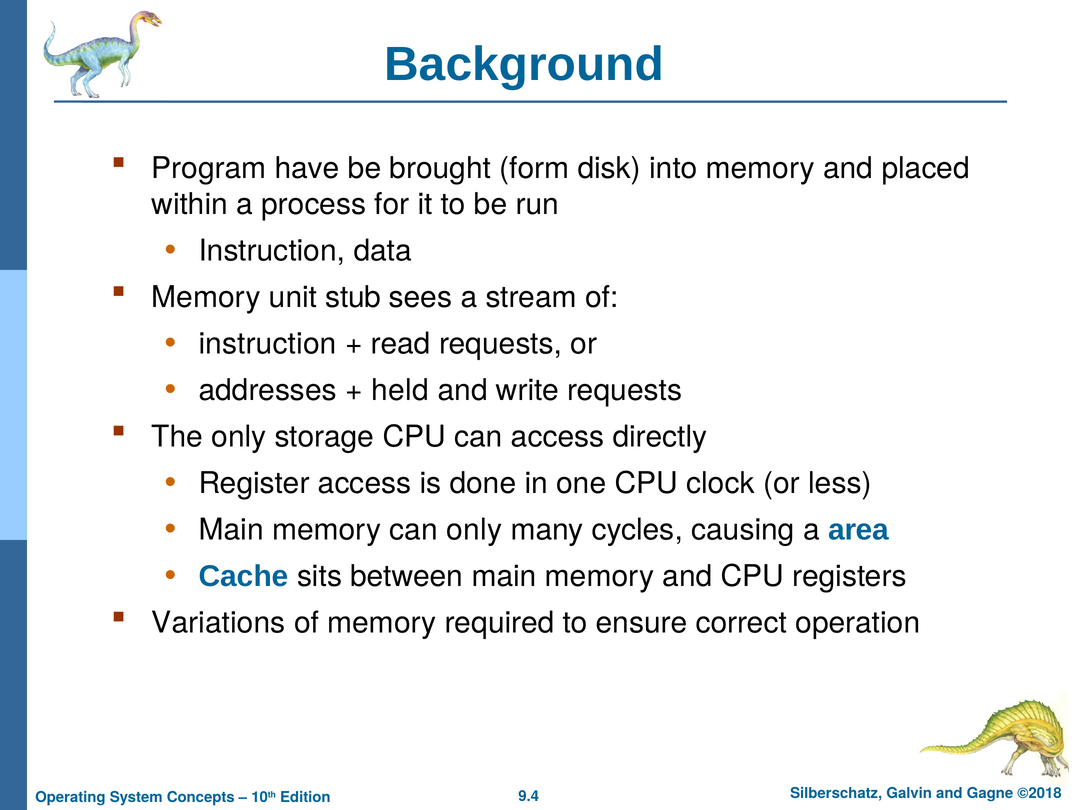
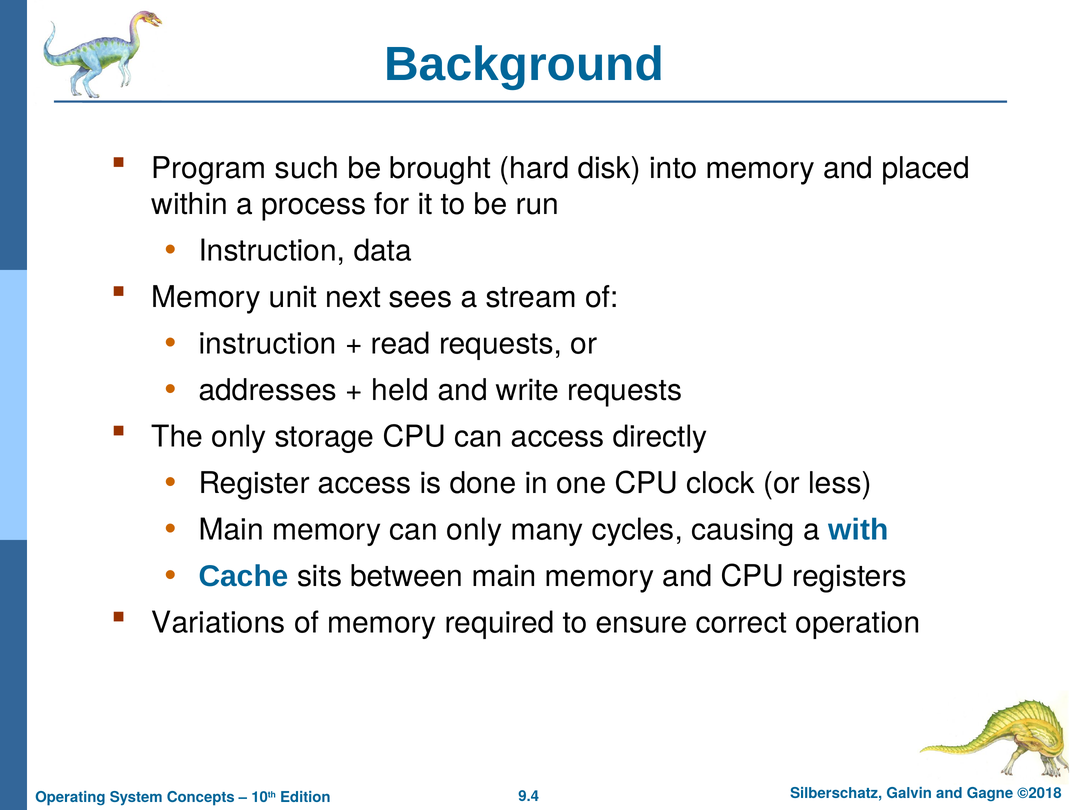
have: have -> such (307, 168)
form: form -> hard (534, 168)
stub: stub -> next (353, 297)
area: area -> with (858, 529)
